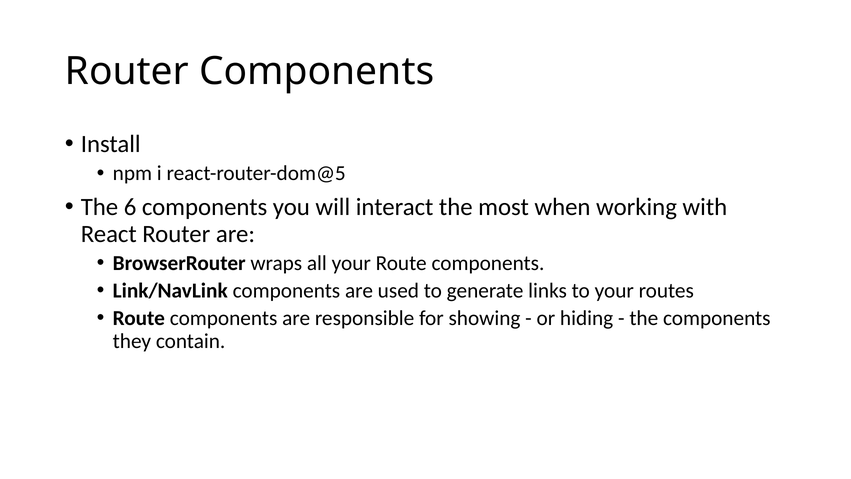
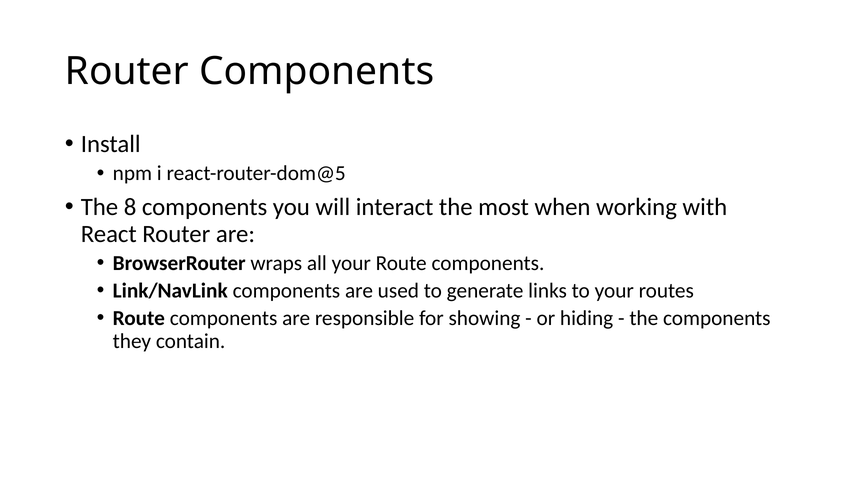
6: 6 -> 8 (130, 207)
